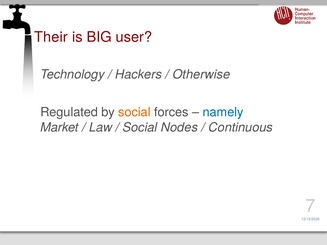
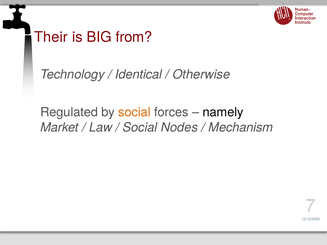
user: user -> from (134, 37)
Hackers: Hackers -> Identical (139, 75)
namely colour: blue -> black (223, 112)
Continuous: Continuous -> Mechanism (241, 128)
